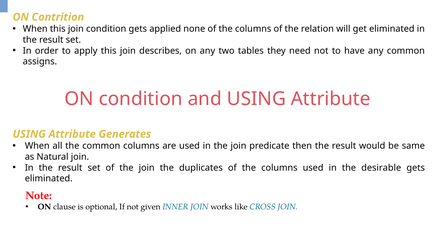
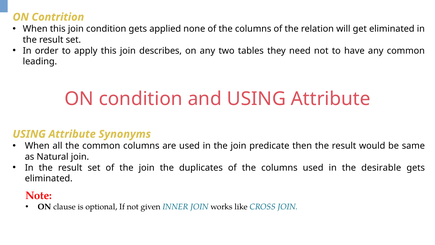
assigns: assigns -> leading (40, 62)
Generates: Generates -> Synonyms (125, 134)
